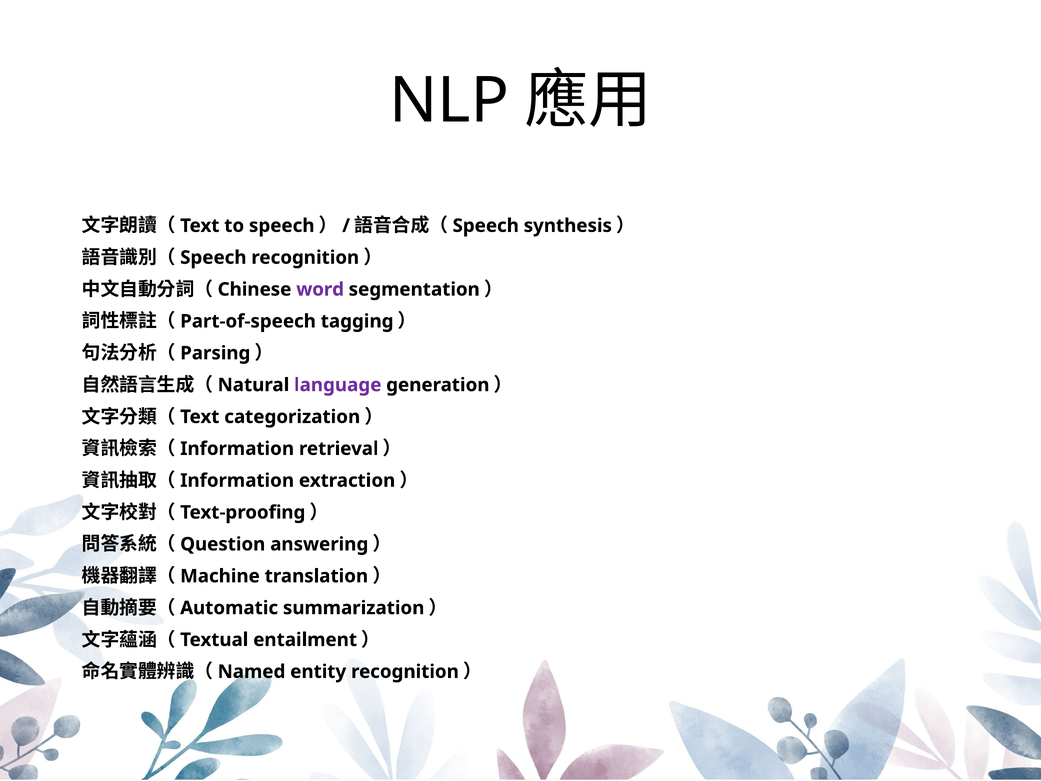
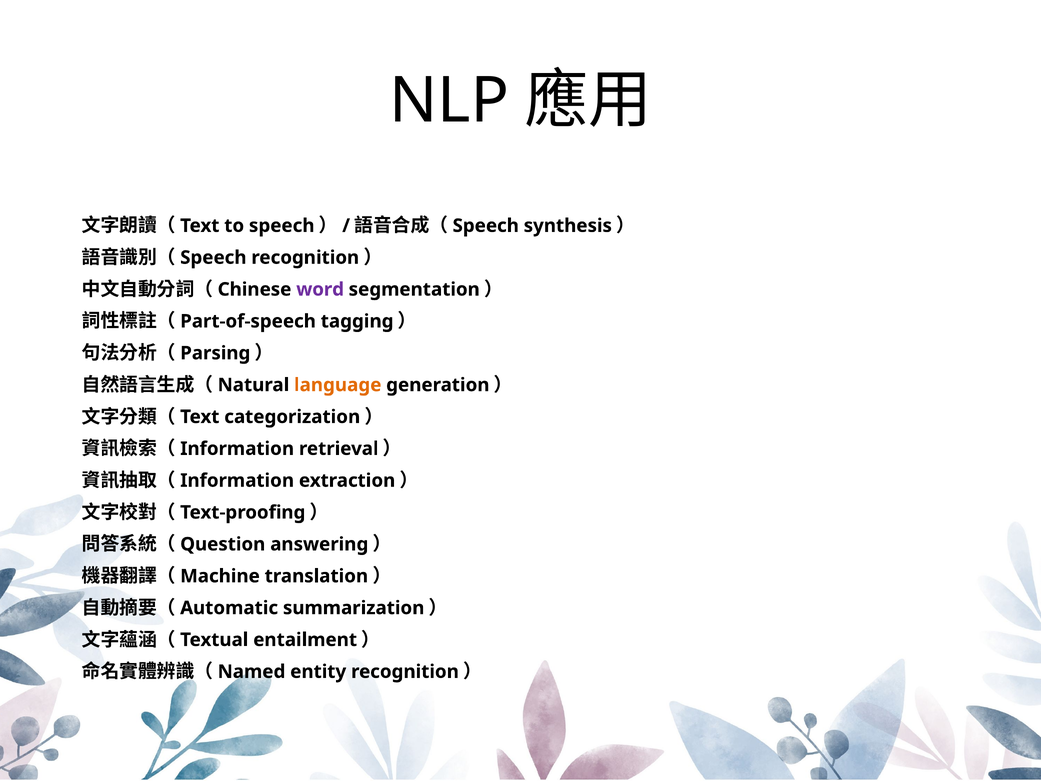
language colour: purple -> orange (338, 385)
